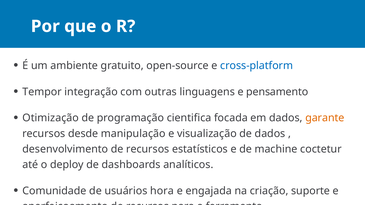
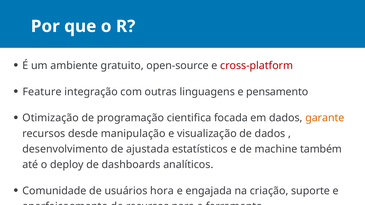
cross-platform colour: blue -> red (257, 66)
Tempor: Tempor -> Feature (42, 92)
desenvolvimento de recursos: recursos -> ajustada (148, 149)
coctetur: coctetur -> também (321, 149)
